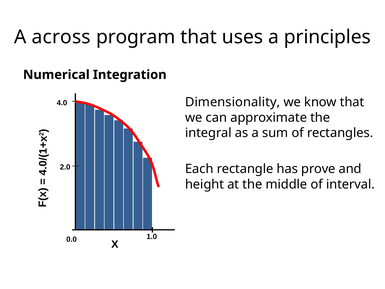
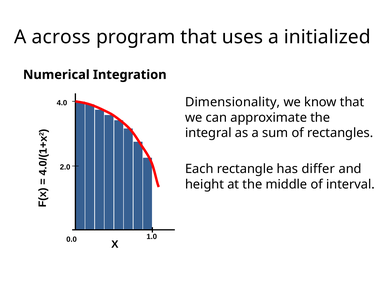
principles: principles -> initialized (327, 37)
prove: prove -> differ (318, 169)
